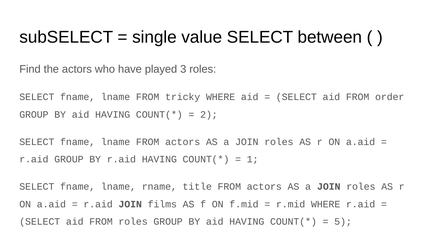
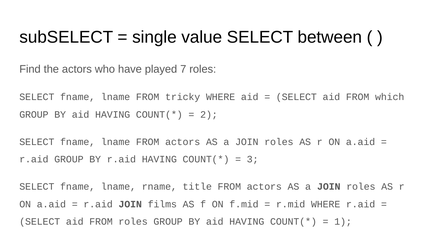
3: 3 -> 7 (183, 69)
order: order -> which (390, 97)
1: 1 -> 3 (253, 159)
5: 5 -> 1 (343, 222)
